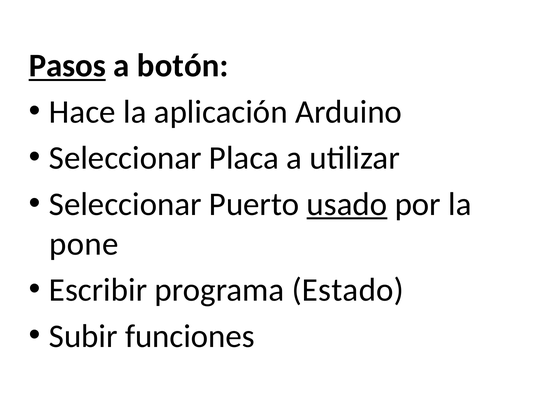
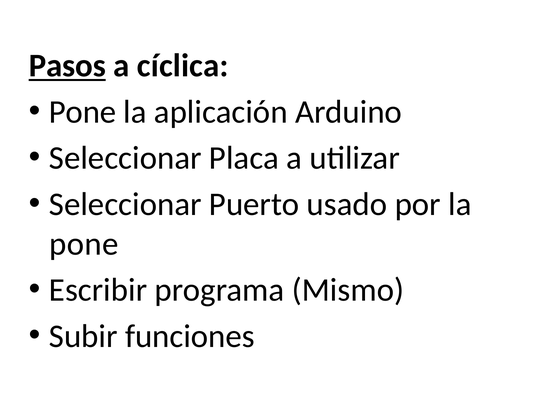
botón: botón -> cíclica (183, 66)
Hace: Hace -> Pone (82, 112)
usado underline: present -> none (347, 204)
Estado: Estado -> Mismo (348, 289)
